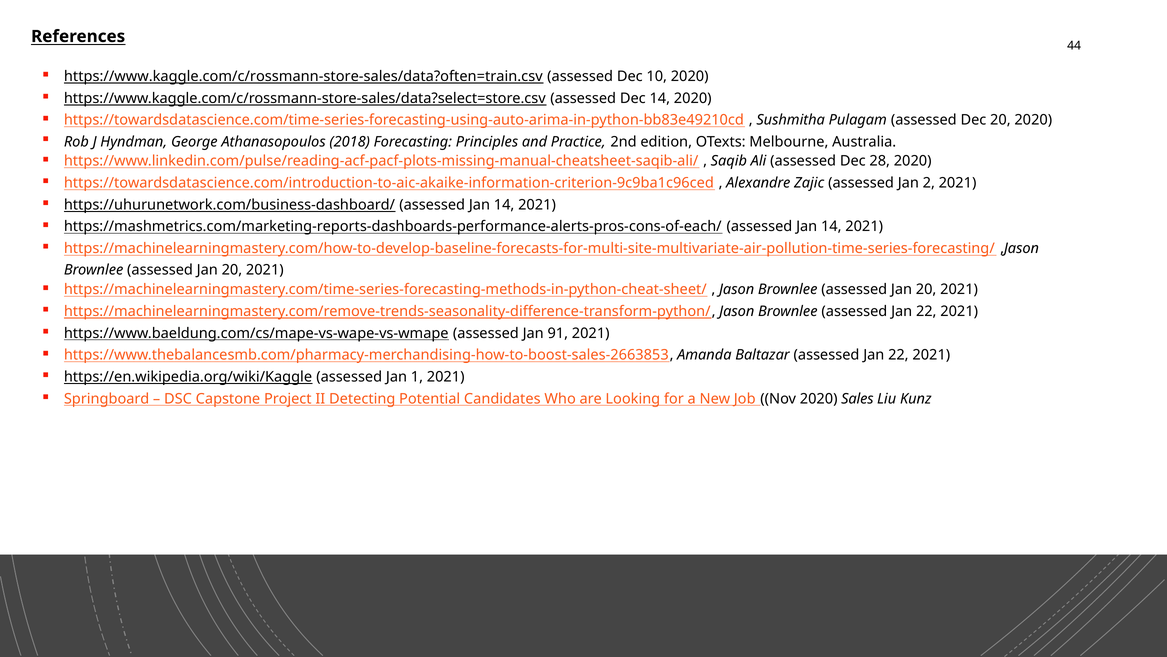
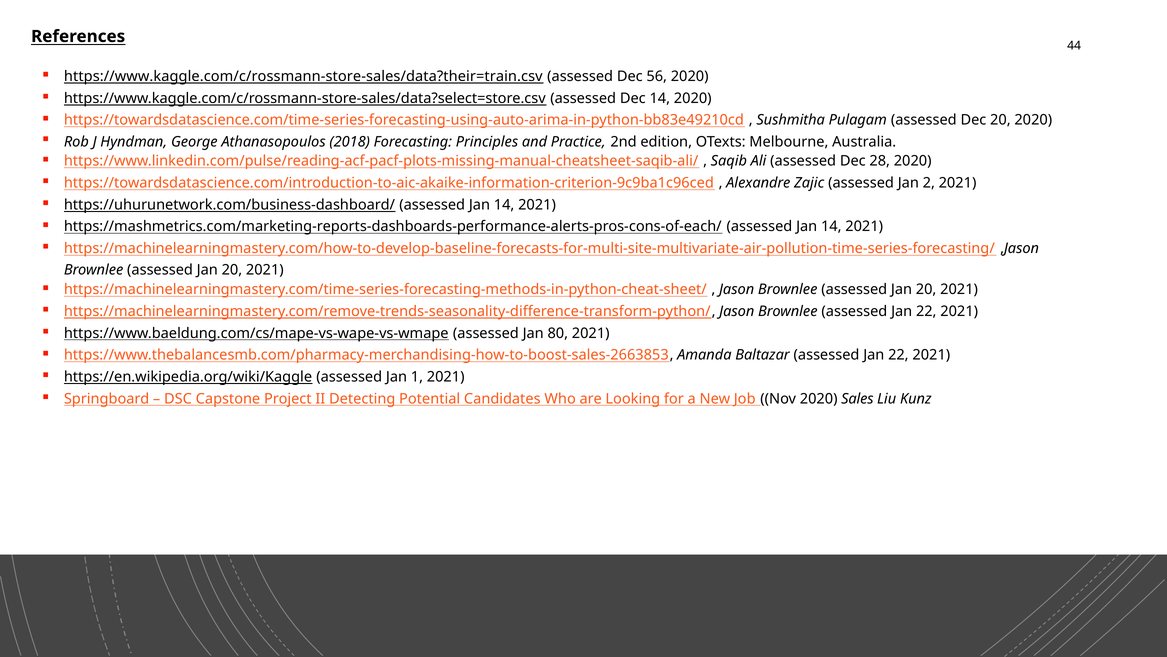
https://www.kaggle.com/c/rossmann-store-sales/data?often=train.csv: https://www.kaggle.com/c/rossmann-store-sales/data?often=train.csv -> https://www.kaggle.com/c/rossmann-store-sales/data?their=train.csv (303, 76)
10: 10 -> 56 (657, 76)
91: 91 -> 80 (558, 333)
